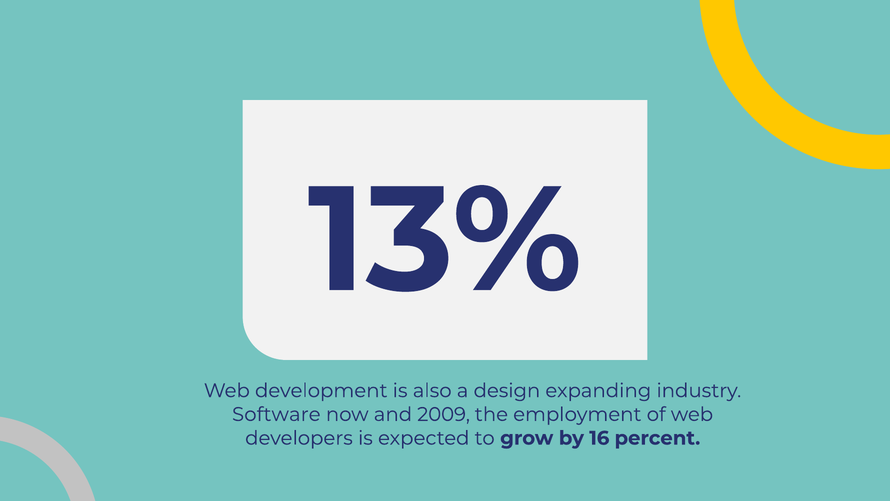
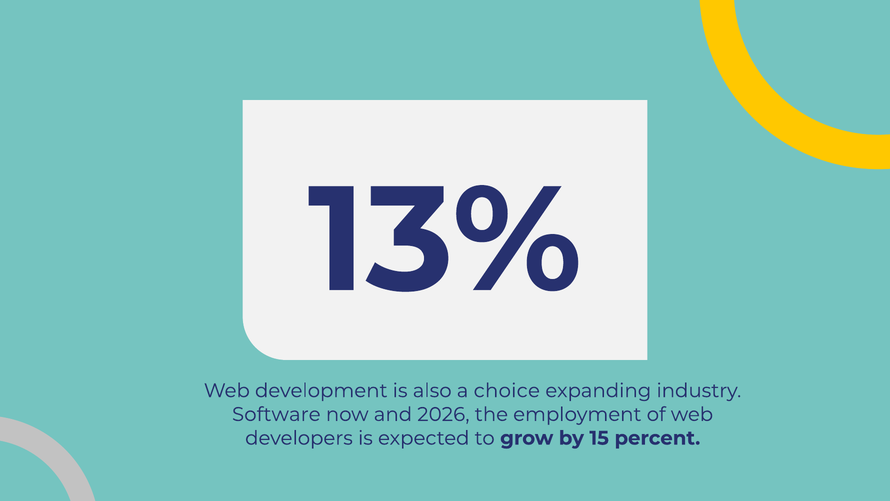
design: design -> choice (507, 390)
2009: 2009 -> 2026 (443, 414)
16: 16 -> 15 (599, 438)
